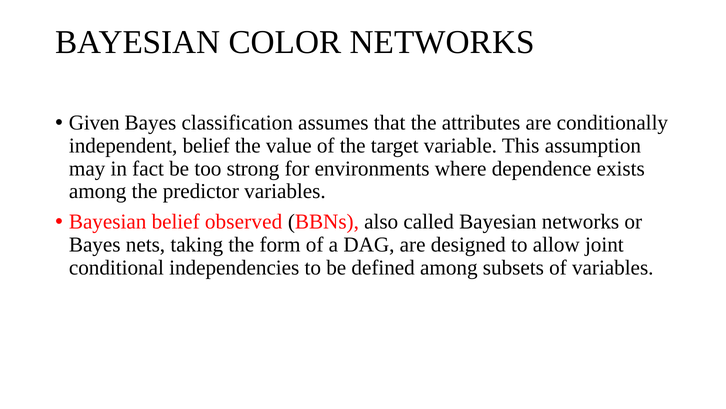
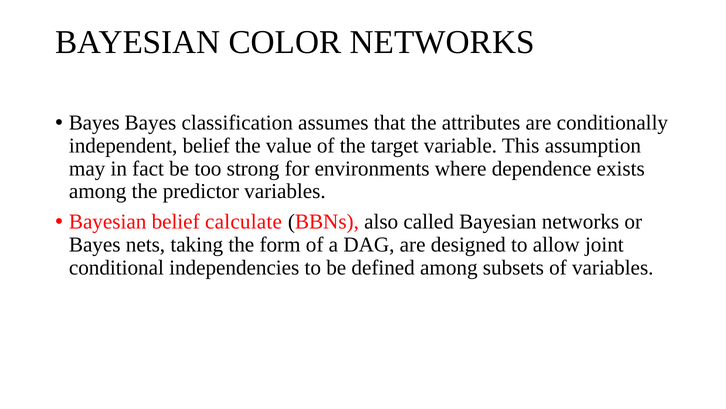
Given: Given -> Bayes (94, 123)
observed: observed -> calculate (244, 222)
